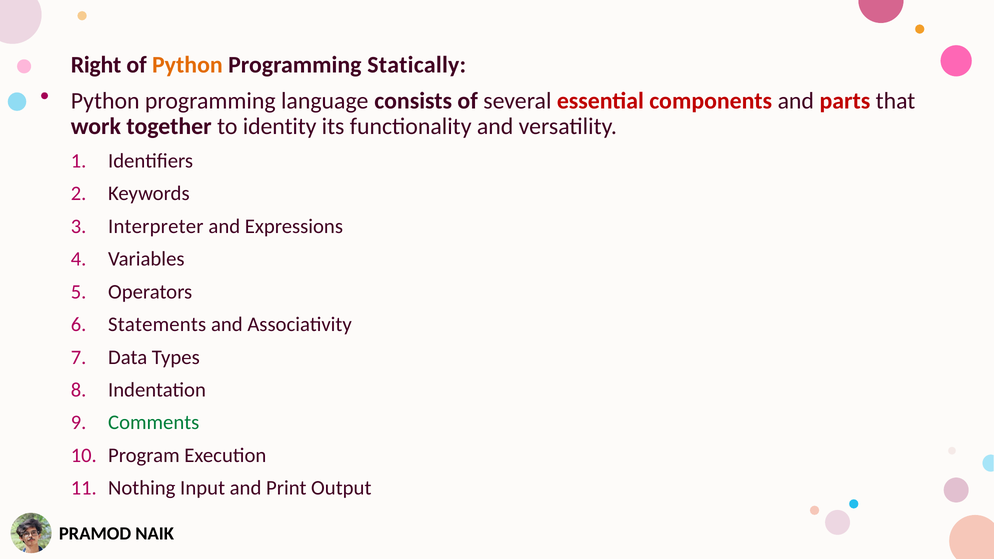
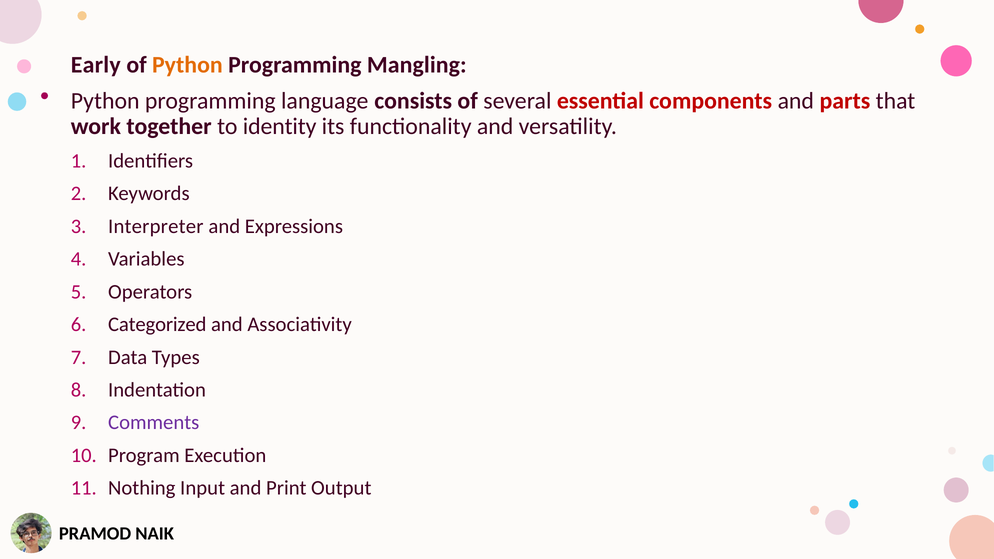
Right: Right -> Early (96, 65)
Statically: Statically -> Mangling (417, 65)
Statements: Statements -> Categorized (157, 325)
Comments colour: green -> purple (154, 423)
